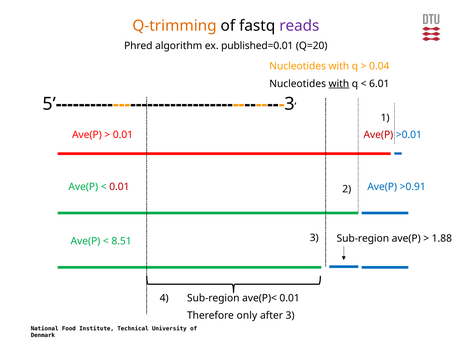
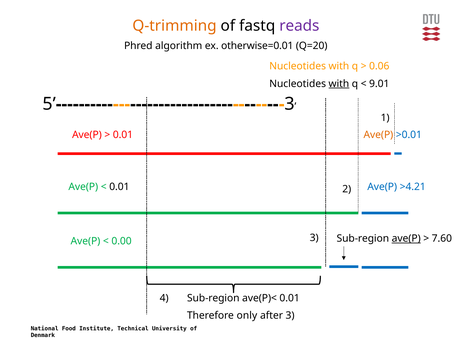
published=0.01: published=0.01 -> otherwise=0.01 (257, 46)
0.04: 0.04 -> 0.06 (379, 66)
6.01: 6.01 -> 9.01 (379, 84)
Ave(P colour: red -> orange (378, 135)
0.01 colour: red -> black (119, 187)
>0.91: >0.91 -> >4.21 (413, 187)
ave(P underline: none -> present (406, 239)
1.88: 1.88 -> 7.60 (442, 239)
8.51: 8.51 -> 0.00 (122, 241)
